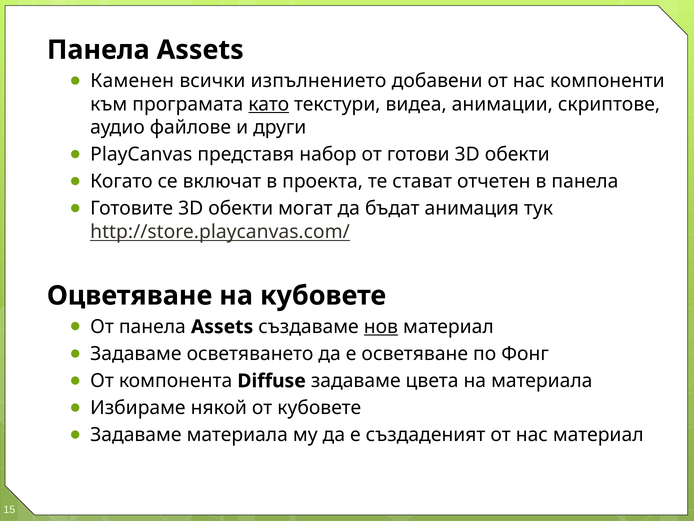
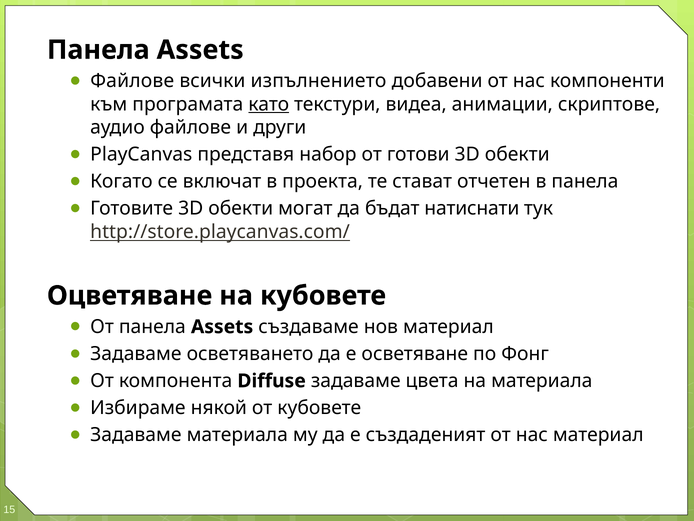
Каменен: Каменен -> Файлове (132, 81)
анимация: анимация -> натиснати (472, 208)
нов underline: present -> none (381, 327)
